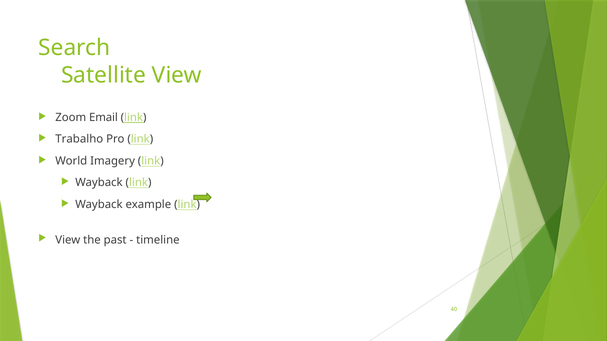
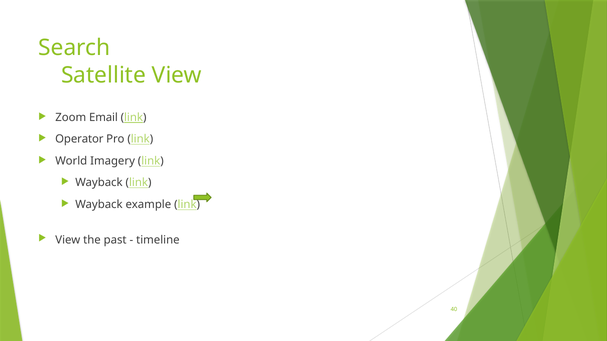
Trabalho: Trabalho -> Operator (79, 139)
